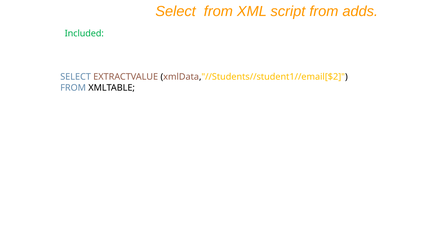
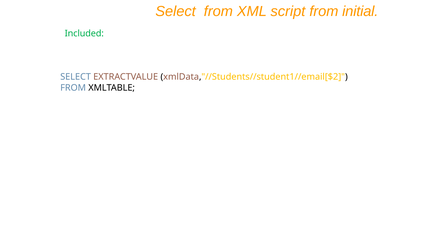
adds: adds -> initial (360, 11)
